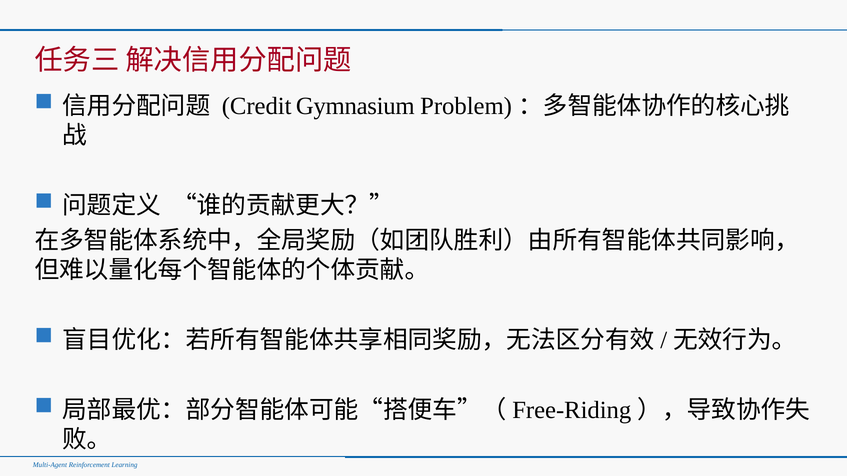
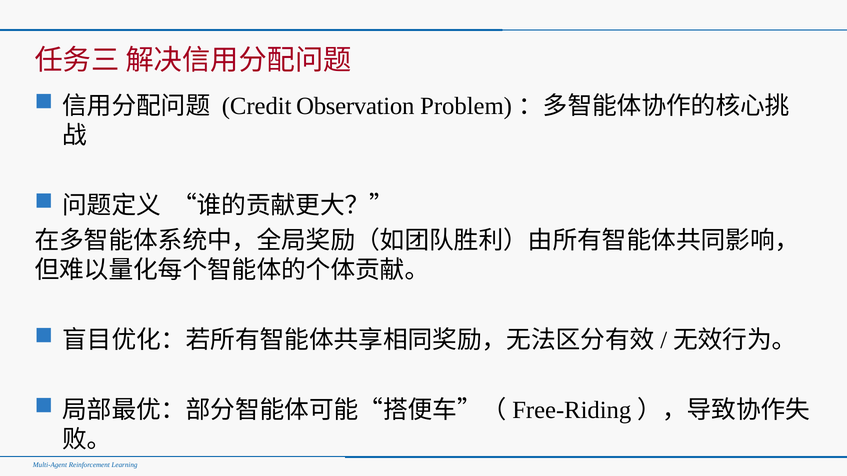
Gymnasium: Gymnasium -> Observation (355, 106)
